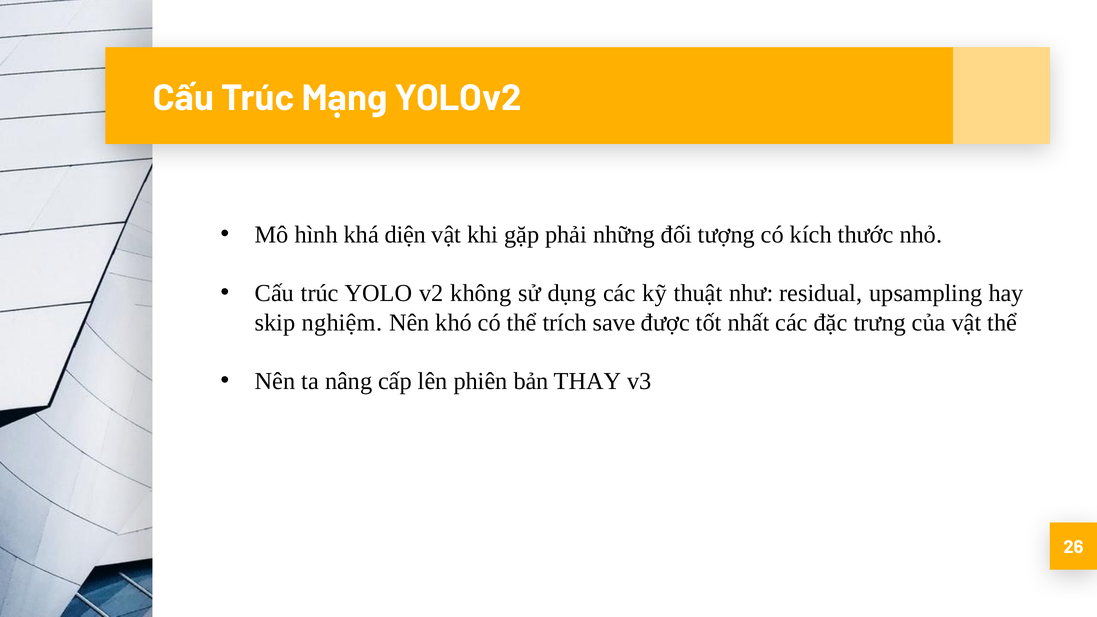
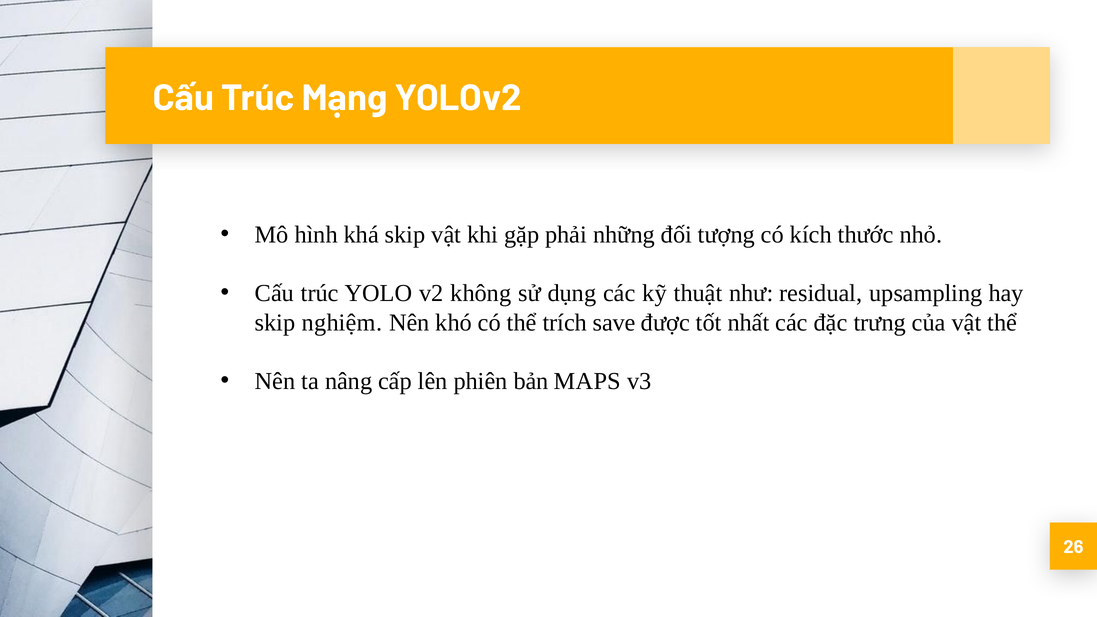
khá diện: diện -> skip (405, 235)
THAY: THAY -> MAPS (587, 381)
